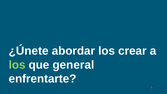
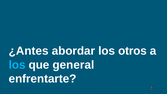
¿Únete: ¿Únete -> ¿Antes (29, 51)
crear: crear -> otros (132, 51)
los colour: light green -> light blue (17, 65)
